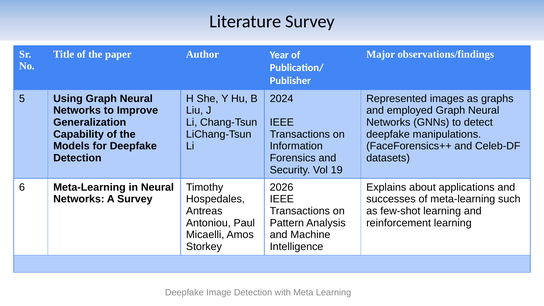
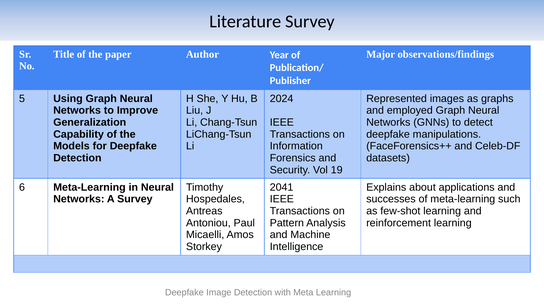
2026: 2026 -> 2041 (282, 187)
